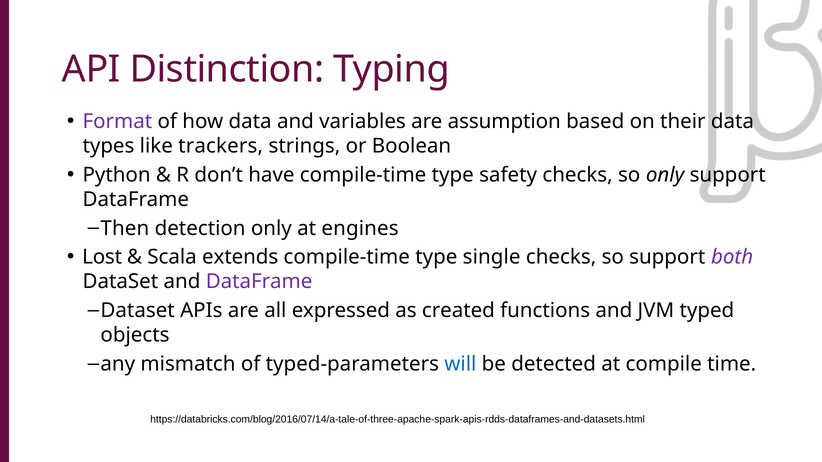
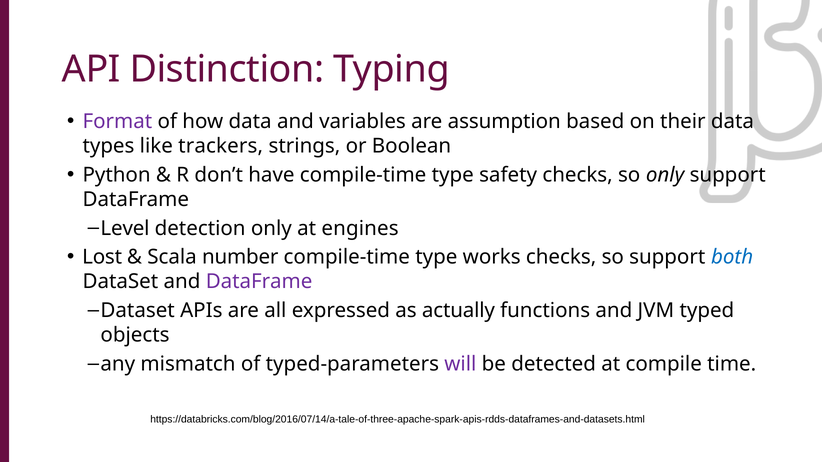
Then: Then -> Level (125, 228)
extends: extends -> number (240, 257)
single: single -> works (492, 257)
both colour: purple -> blue (732, 257)
created: created -> actually (458, 311)
will colour: blue -> purple (460, 364)
